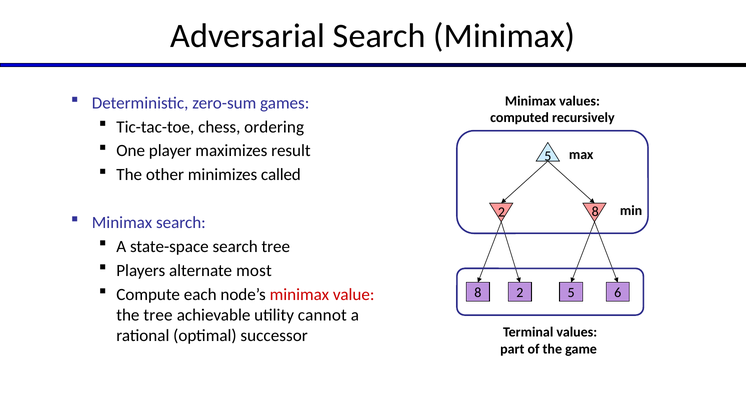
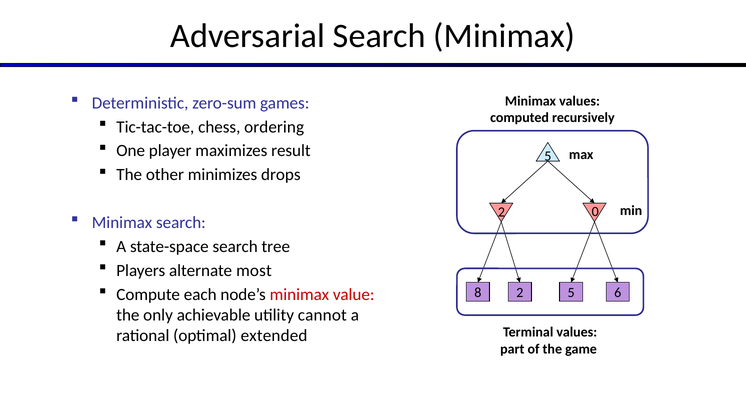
called: called -> drops (281, 175)
2 8: 8 -> 0 (595, 211)
the tree: tree -> only (158, 315)
successor: successor -> extended (274, 335)
